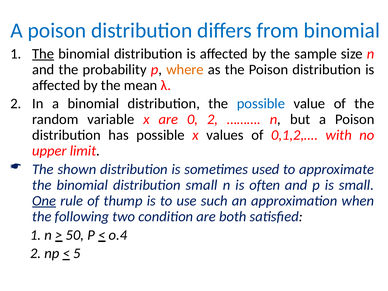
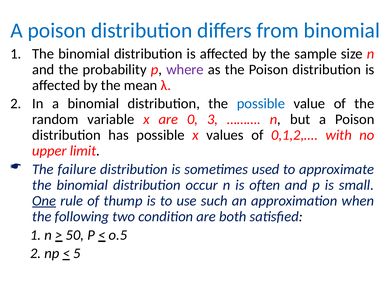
The underline: present -> none (43, 54)
where colour: orange -> purple (185, 69)
0 2: 2 -> 3 (213, 119)
shown: shown -> failure (77, 169)
distribution small: small -> occur (202, 185)
o.4: o.4 -> o.5 (118, 235)
